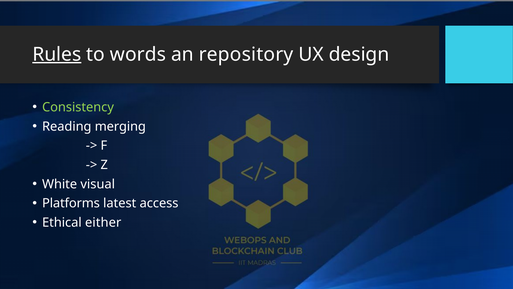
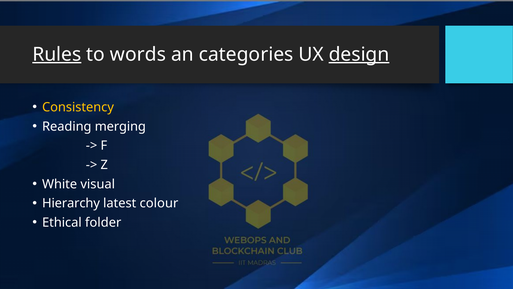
repository: repository -> categories (246, 54)
design underline: none -> present (359, 54)
Consistency colour: light green -> yellow (78, 107)
Platforms: Platforms -> Hierarchy (71, 203)
access: access -> colour (159, 203)
either: either -> folder (103, 222)
